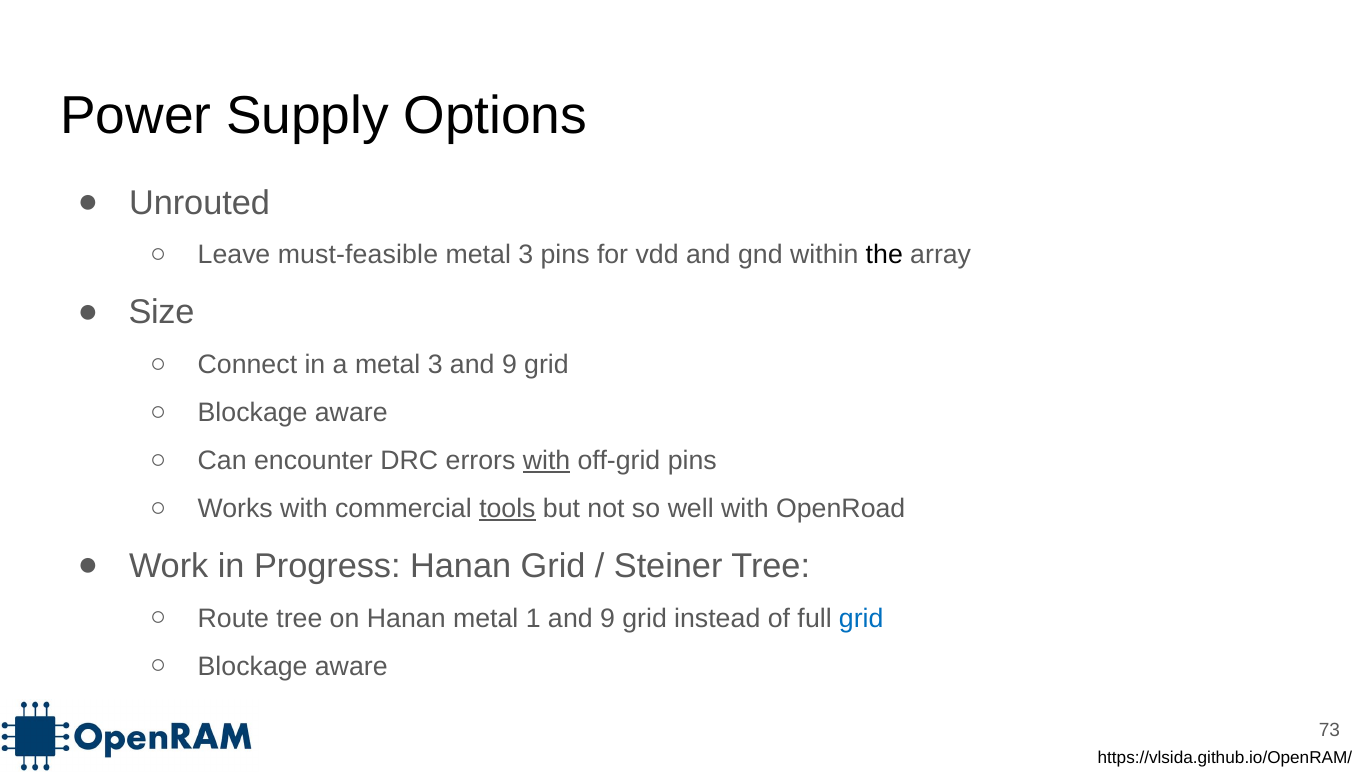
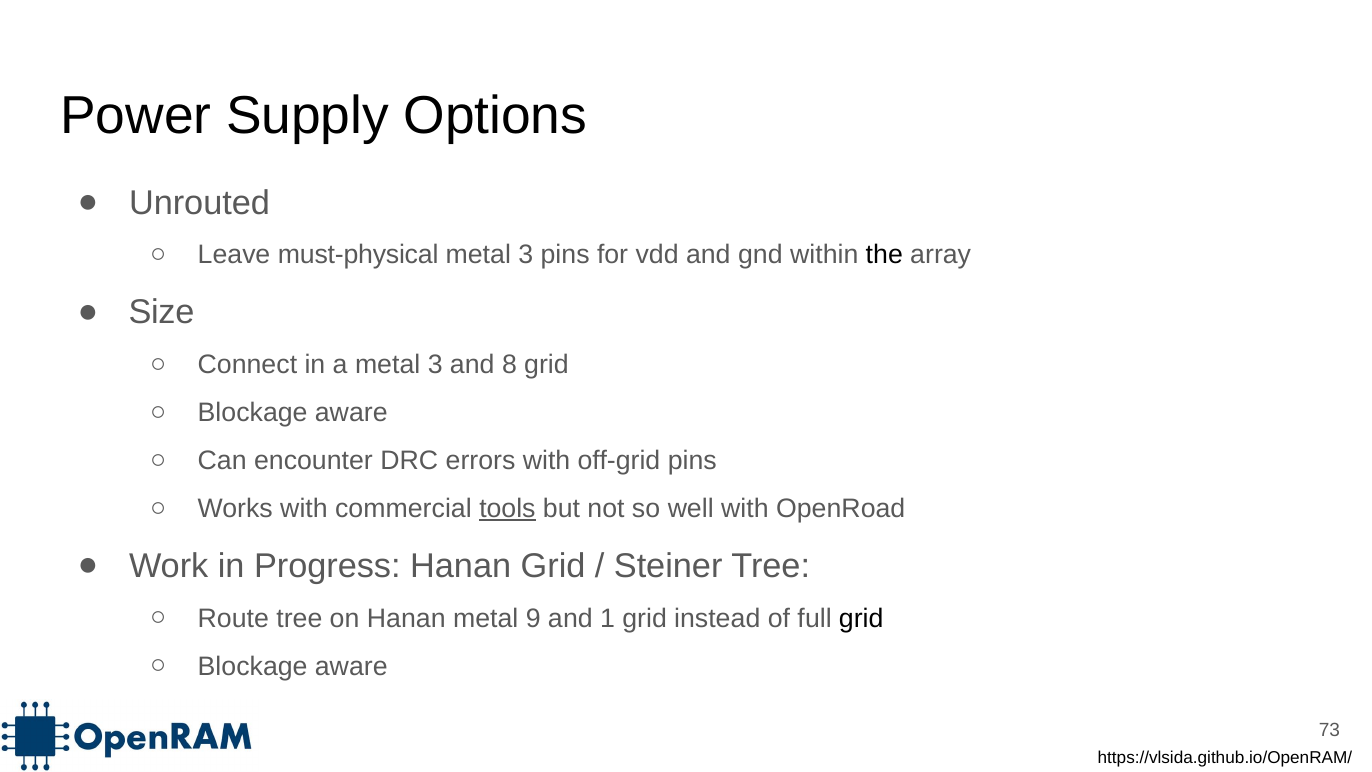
must-feasible: must-feasible -> must-physical (358, 255)
3 and 9: 9 -> 8 (509, 364)
with underline: present -> none (547, 461)
1: 1 -> 9 (533, 618)
9: 9 -> 1 (607, 618)
grid colour: blue -> black (861, 618)
